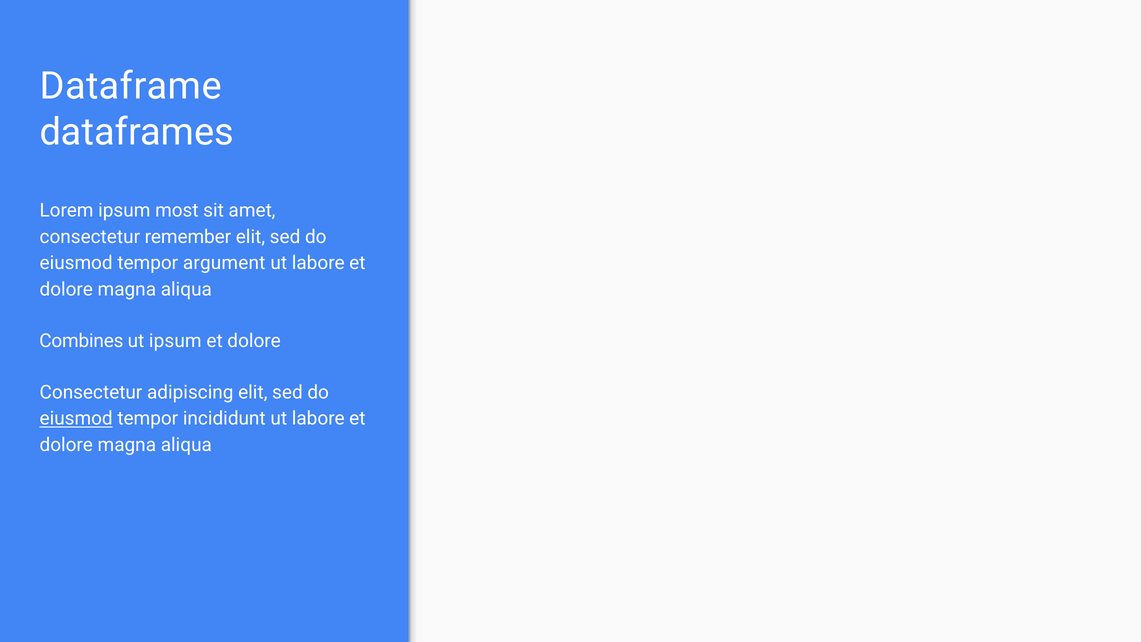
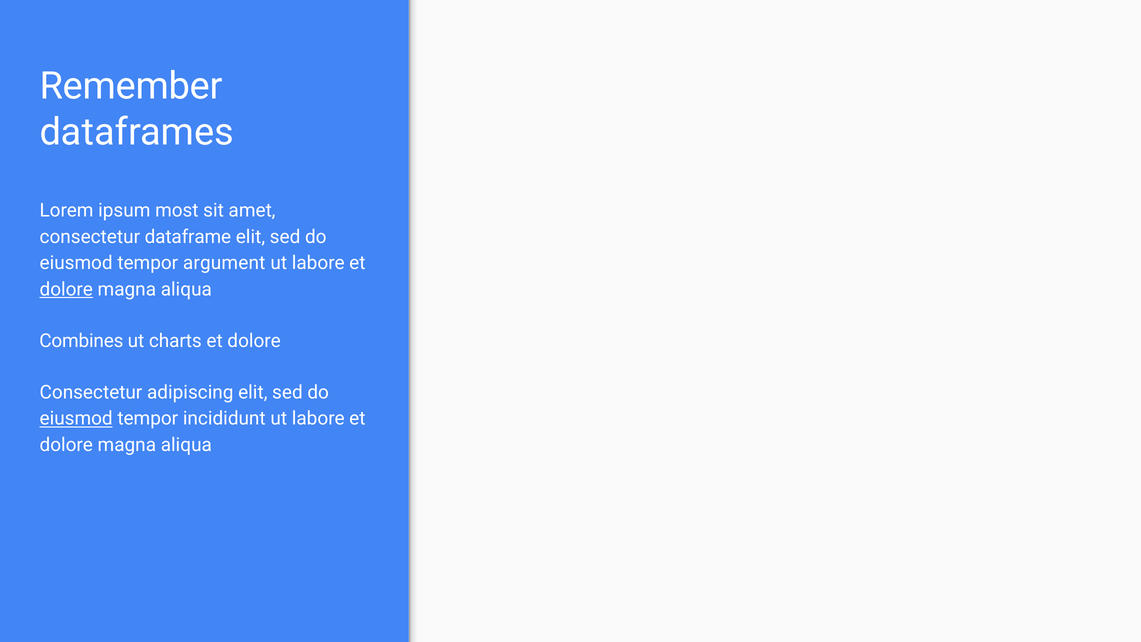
Dataframe: Dataframe -> Remember (131, 86)
remember: remember -> dataframe (188, 237)
dolore underline: none -> present (66, 289)
ut ipsum: ipsum -> charts (175, 341)
